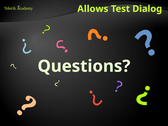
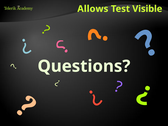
Dialog: Dialog -> Visible (147, 9)
